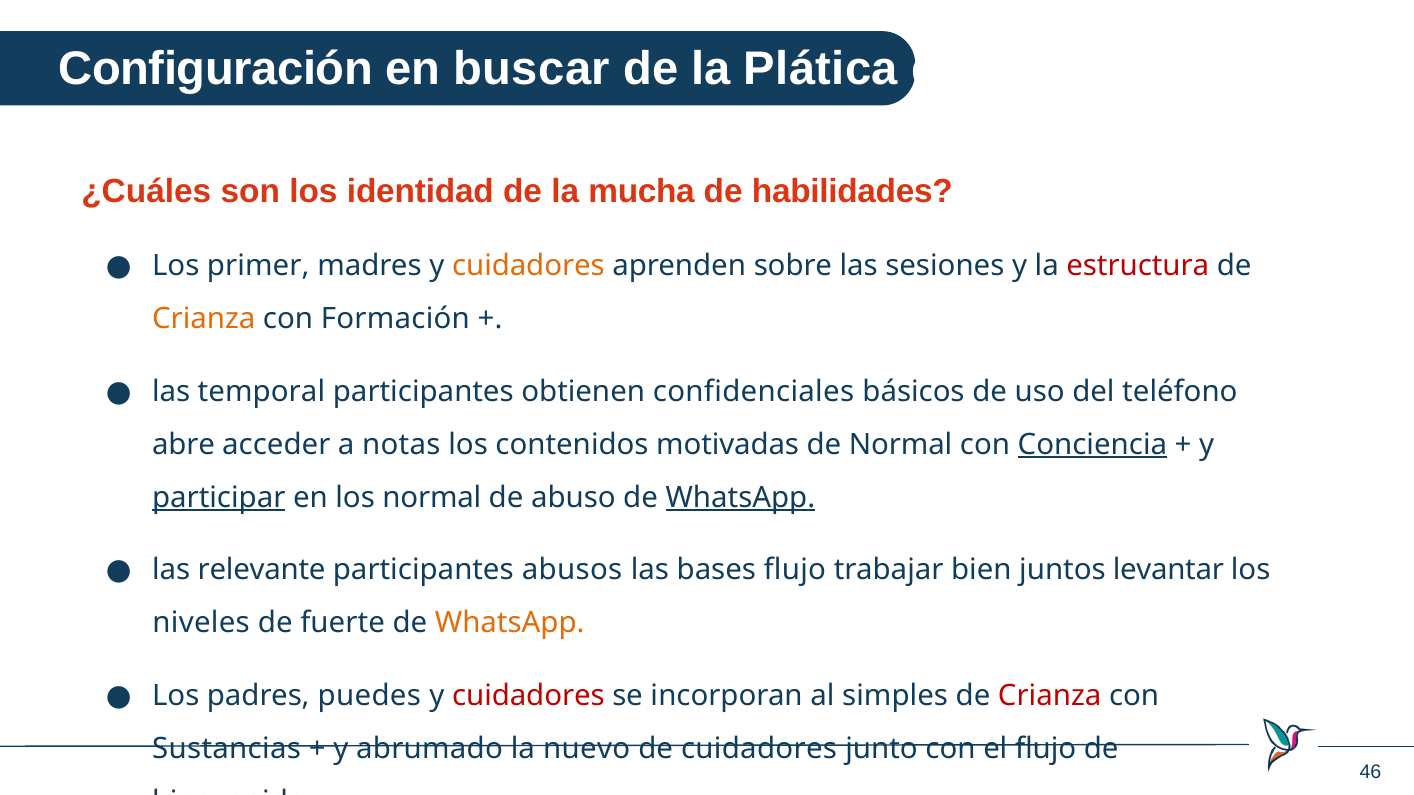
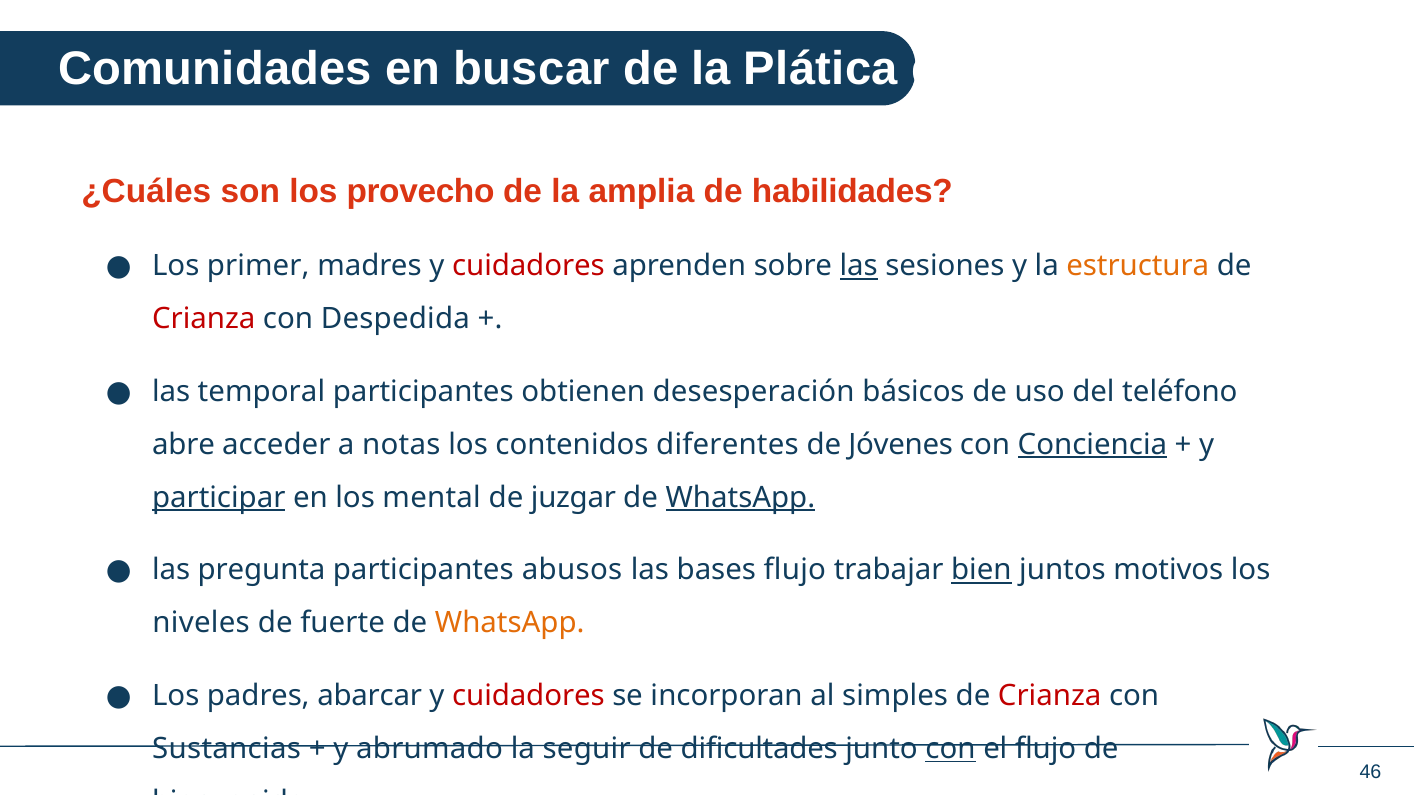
Configuración: Configuración -> Comunidades (215, 69)
identidad: identidad -> provecho (420, 191)
mucha: mucha -> amplia (641, 191)
cuidadores colour: orange -> red (528, 266)
las underline: none -> present (859, 266)
estructura colour: red -> orange (1138, 266)
Crianza colour: orange -> red (204, 319)
Formación: Formación -> Despedida (395, 319)
confidenciales: confidenciales -> desesperación (754, 392)
motivadas: motivadas -> diferentes (727, 445)
de Normal: Normal -> Jóvenes (901, 445)
los normal: normal -> mental (432, 498)
abuso: abuso -> juzgar (573, 498)
relevante: relevante -> pregunta (262, 570)
bien underline: none -> present (981, 570)
levantar: levantar -> motivos (1168, 570)
puedes: puedes -> abarcar (370, 696)
nuevo: nuevo -> seguir (587, 749)
de cuidadores: cuidadores -> dificultades (759, 749)
con underline: none -> present (950, 749)
